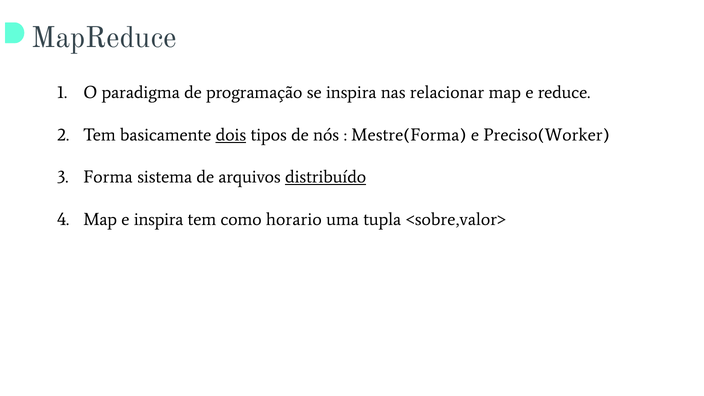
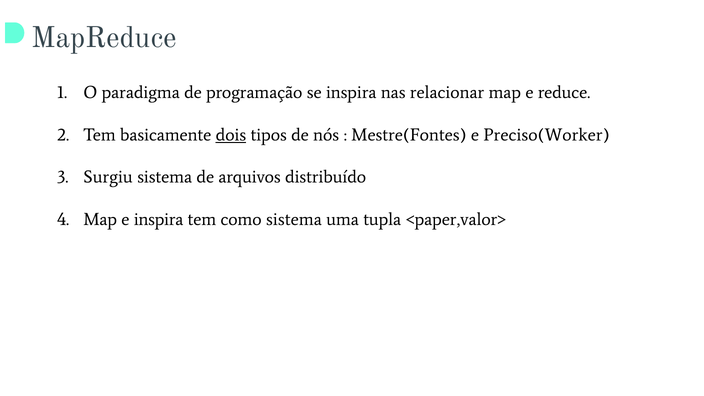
Mestre(Forma: Mestre(Forma -> Mestre(Fontes (409, 135)
Forma: Forma -> Surgiu (108, 177)
distribuído underline: present -> none (326, 177)
como horario: horario -> sistema (294, 219)
<sobre,valor>: <sobre,valor> -> <paper,valor> (456, 219)
